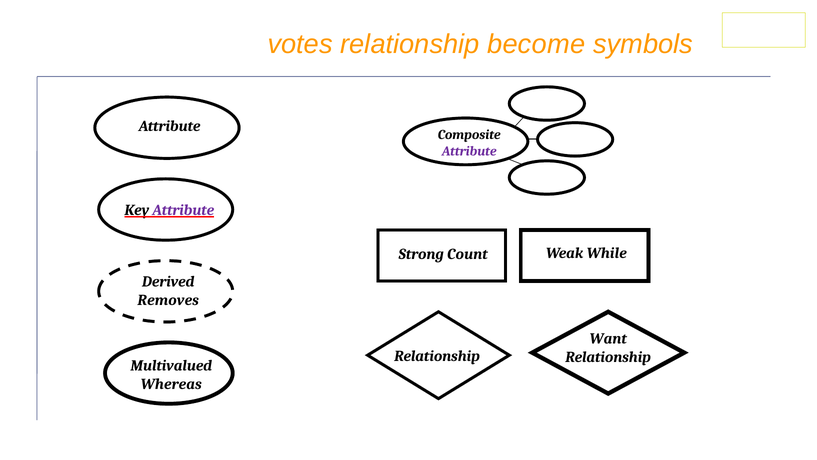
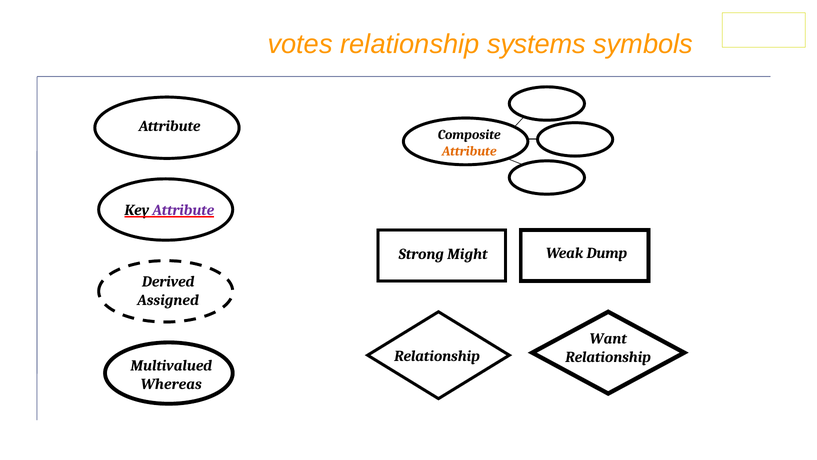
become: become -> systems (536, 44)
Attribute colour: purple -> orange (469, 151)
While: While -> Dump (607, 253)
Count: Count -> Might (467, 254)
Removes: Removes -> Assigned (168, 300)
